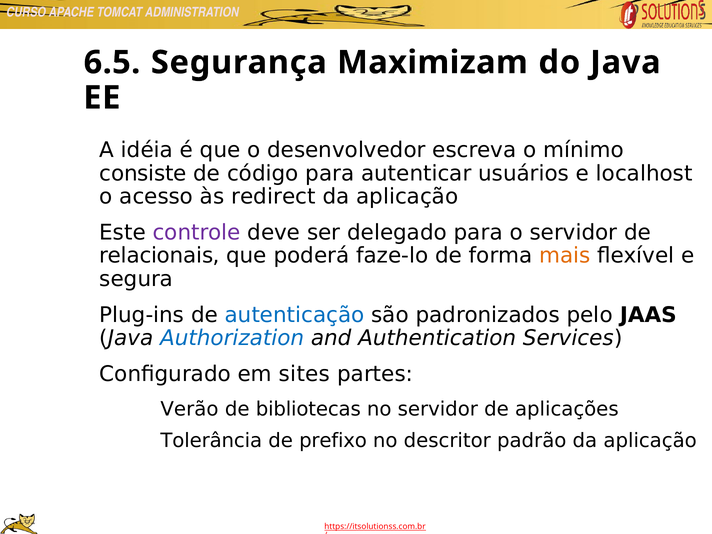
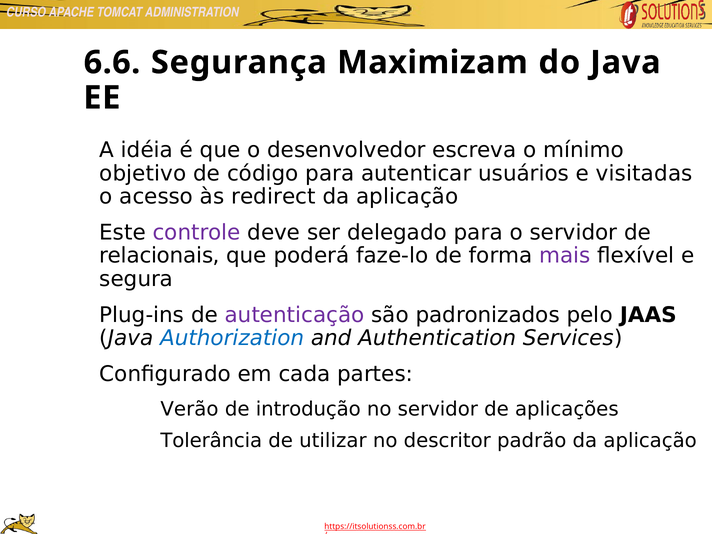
6.5: 6.5 -> 6.6 (112, 62)
consiste: consiste -> objetivo (143, 173)
localhost: localhost -> visitadas (644, 173)
mais colour: orange -> purple (565, 256)
autenticação colour: blue -> purple (295, 315)
sites: sites -> cada (305, 374)
bibliotecas: bibliotecas -> introdução (308, 409)
prefixo: prefixo -> utilizar (333, 441)
